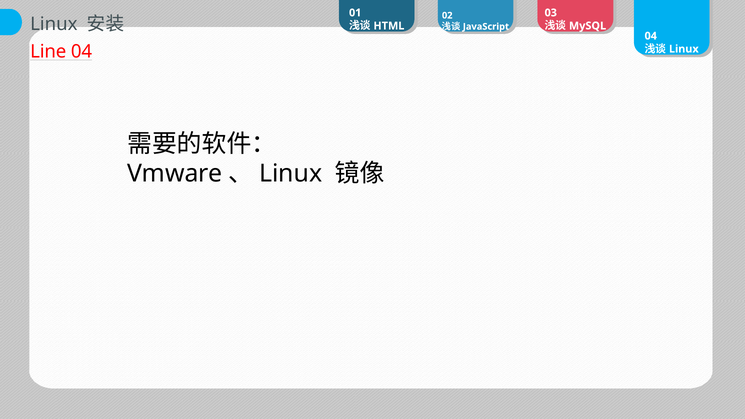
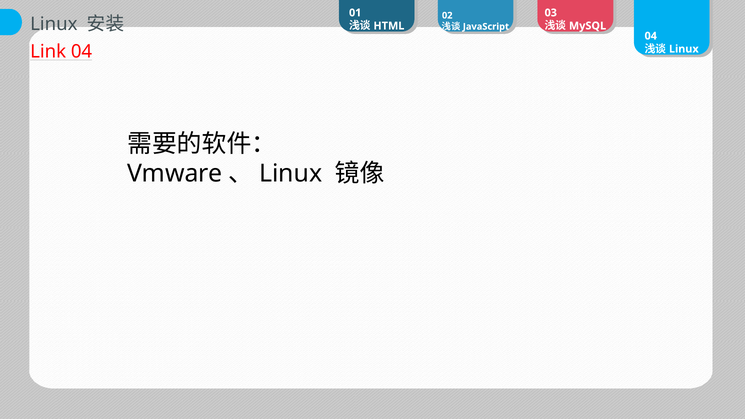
Line: Line -> Link (48, 51)
